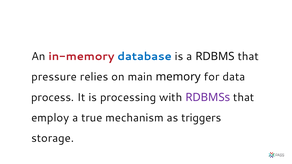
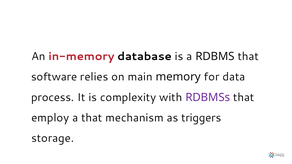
database colour: blue -> black (145, 57)
pressure: pressure -> software (54, 77)
processing: processing -> complexity (128, 97)
a true: true -> that (92, 118)
